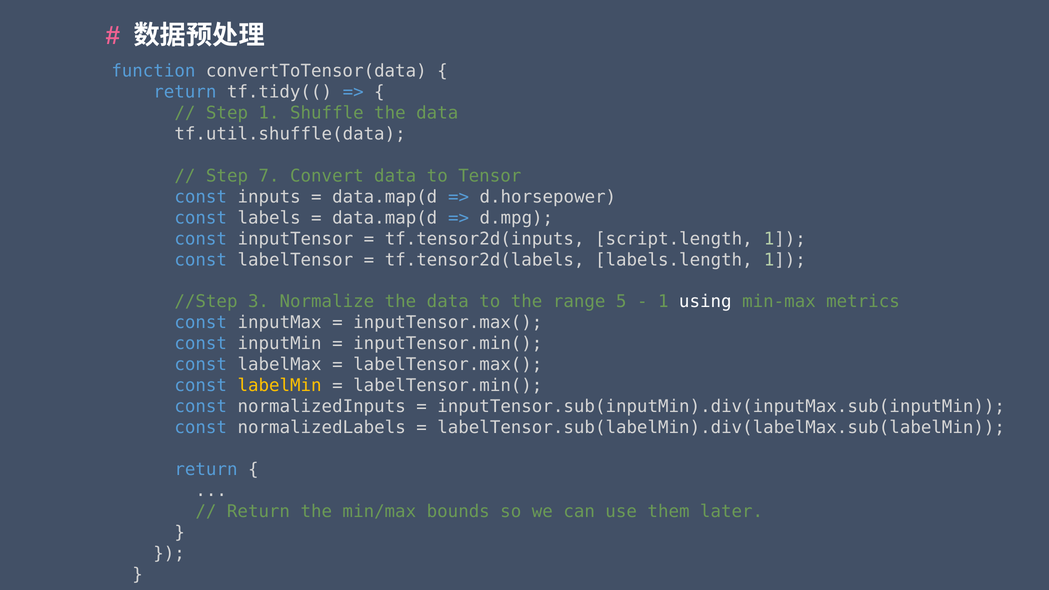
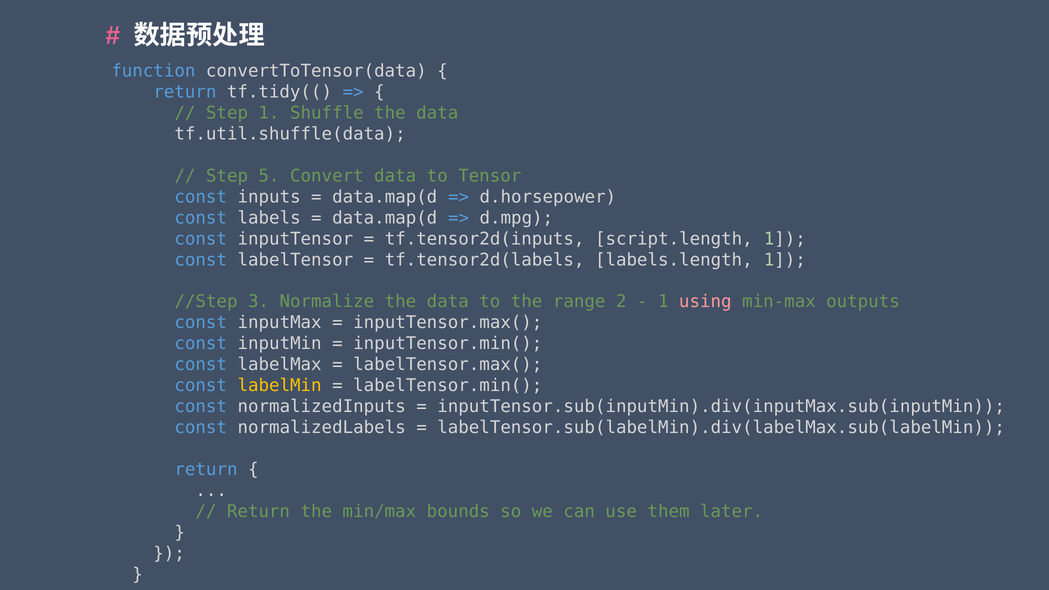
7: 7 -> 5 (269, 176)
5: 5 -> 2 (621, 302)
using colour: white -> pink (705, 302)
metrics: metrics -> outputs (863, 302)
